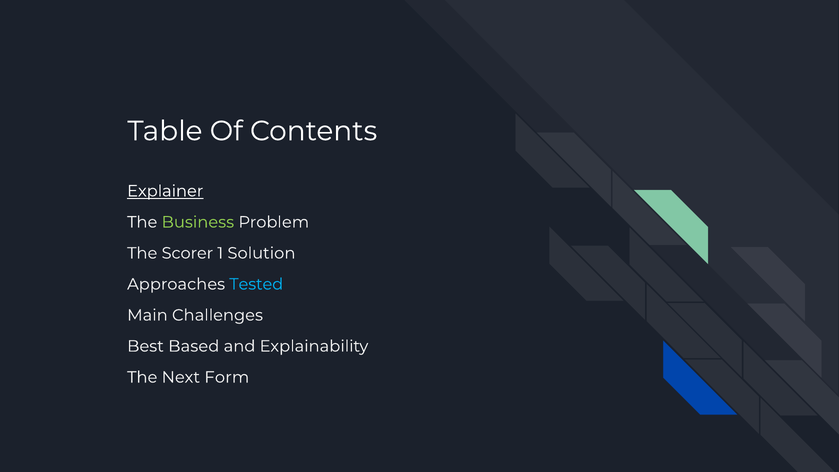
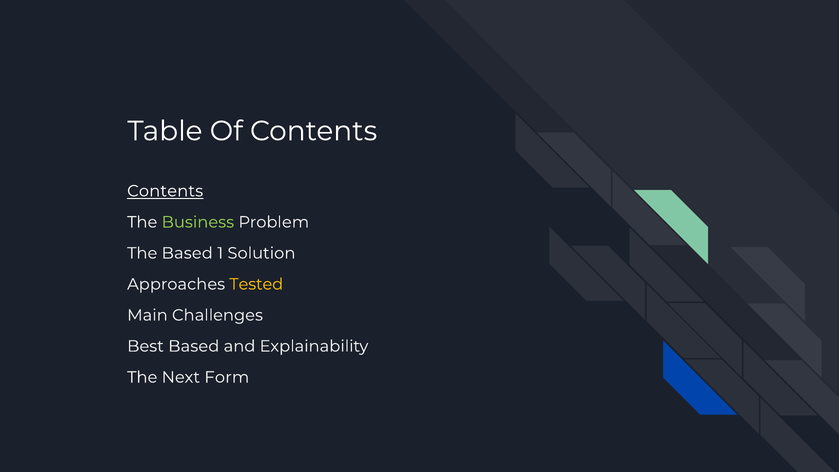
Explainer: Explainer -> Contents (165, 191)
The Scorer: Scorer -> Based (187, 253)
Tested colour: light blue -> yellow (256, 284)
